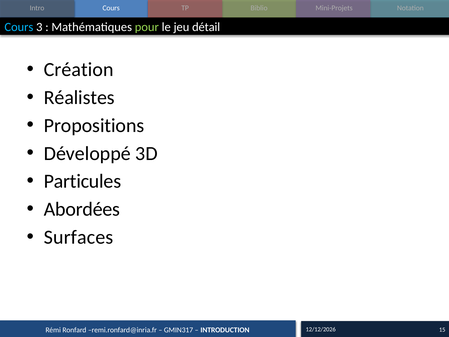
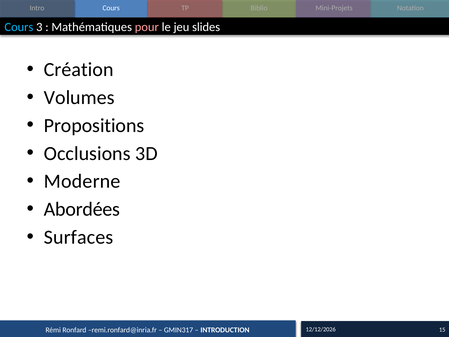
pour colour: light green -> pink (147, 27)
détail: détail -> slides (206, 27)
Réalistes: Réalistes -> Volumes (79, 97)
Développé: Développé -> Occlusions (87, 153)
Particules: Particules -> Moderne (82, 181)
